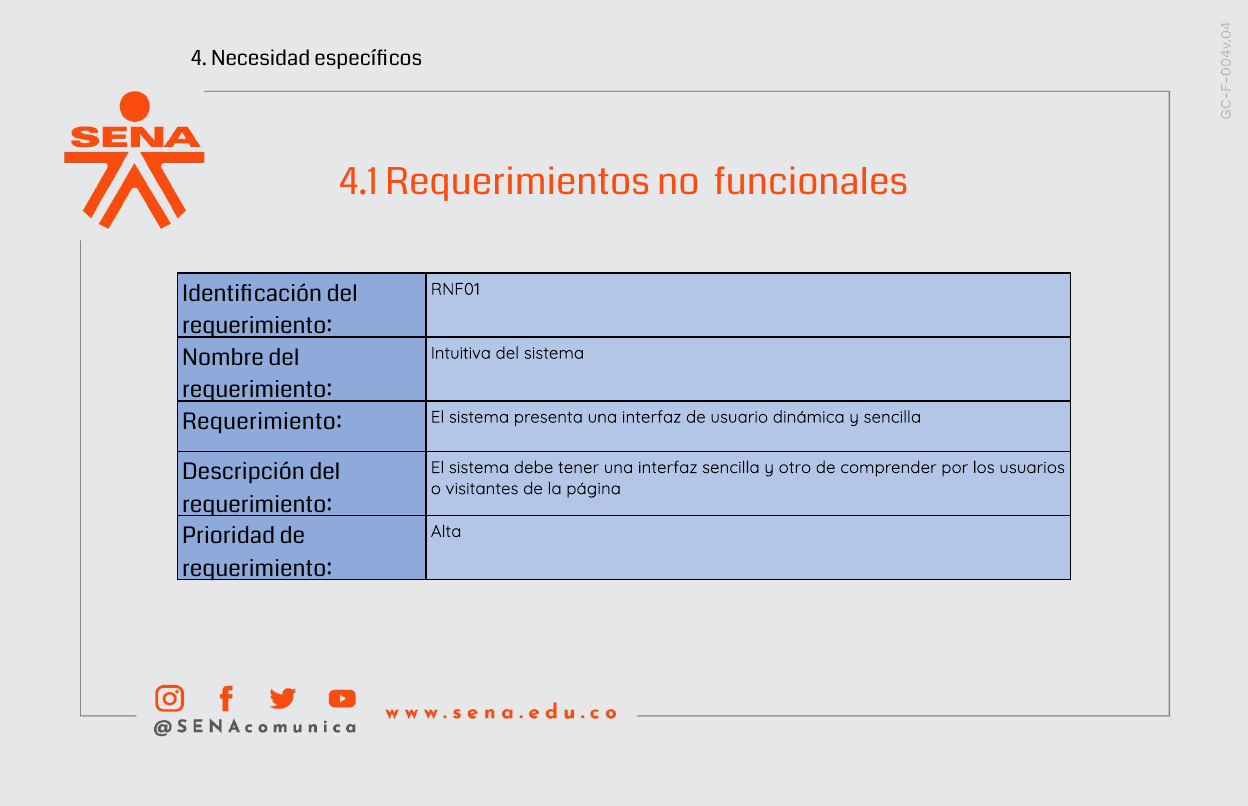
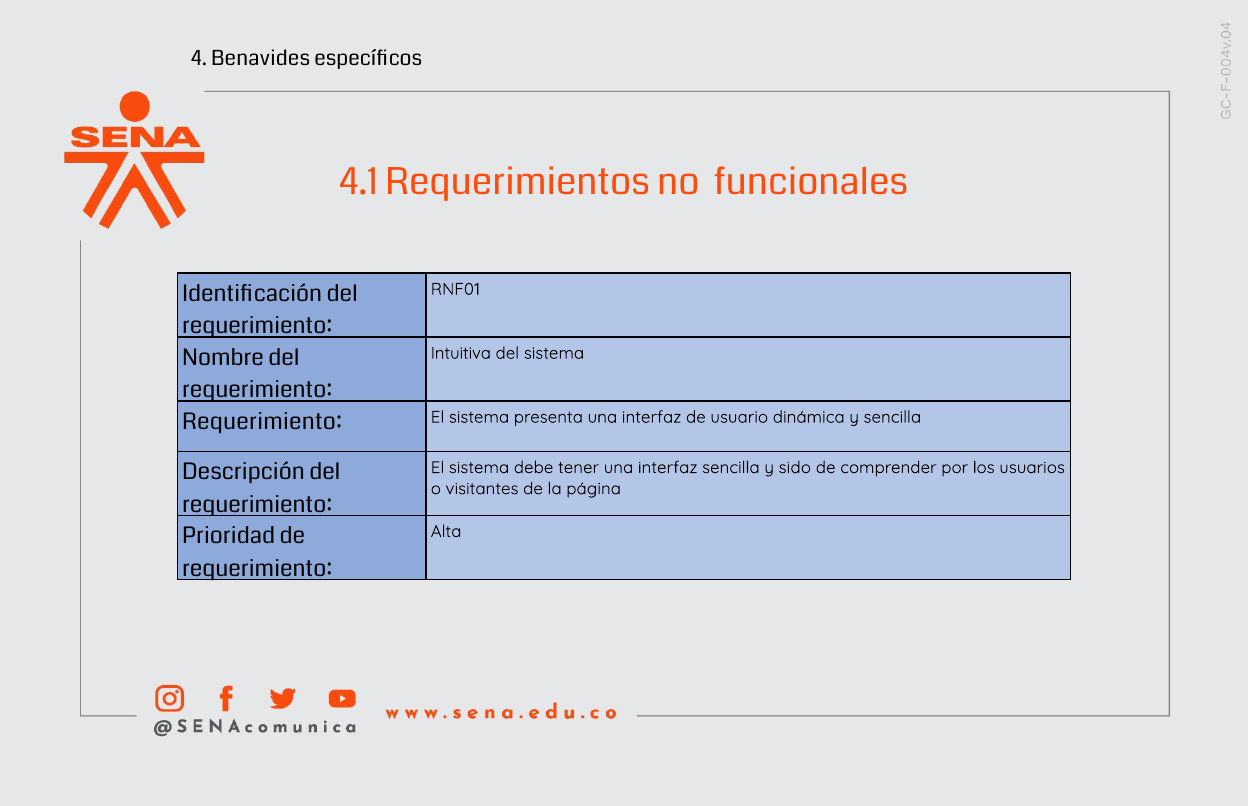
Necesidad: Necesidad -> Benavides (261, 59)
otro: otro -> sido (795, 468)
